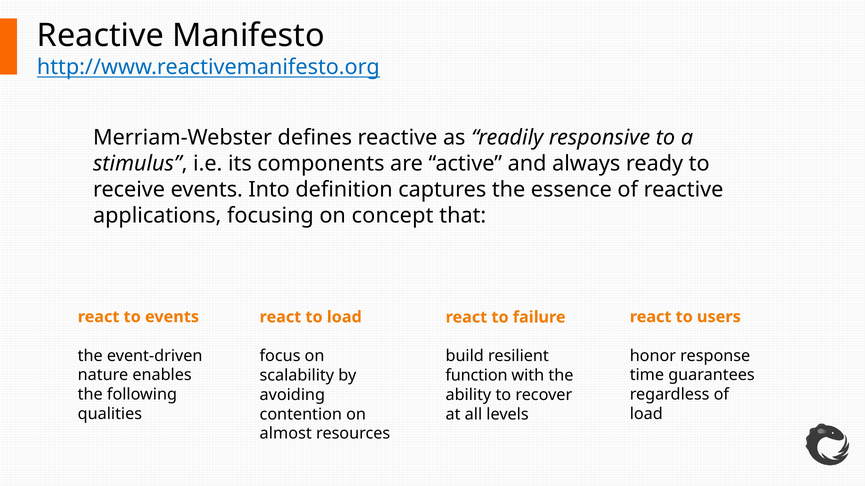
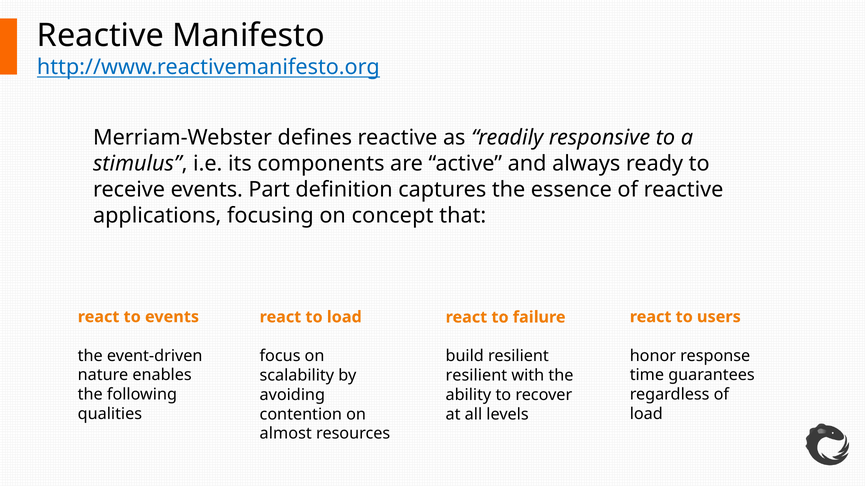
Into: Into -> Part (269, 190)
function: function -> resilient (476, 376)
